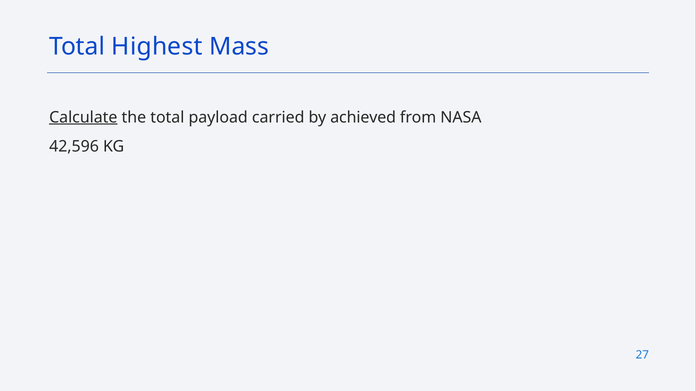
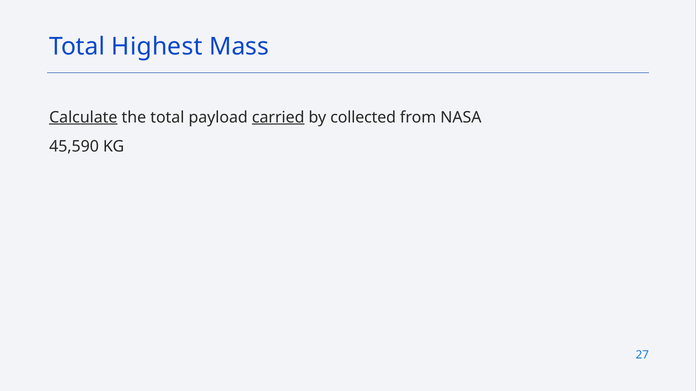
carried underline: none -> present (278, 117)
achieved: achieved -> collected (363, 117)
42,596: 42,596 -> 45,590 (74, 147)
